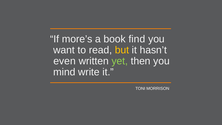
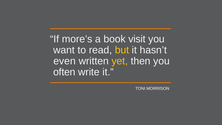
find: find -> visit (137, 39)
yet colour: light green -> yellow (120, 61)
mind: mind -> often (64, 72)
